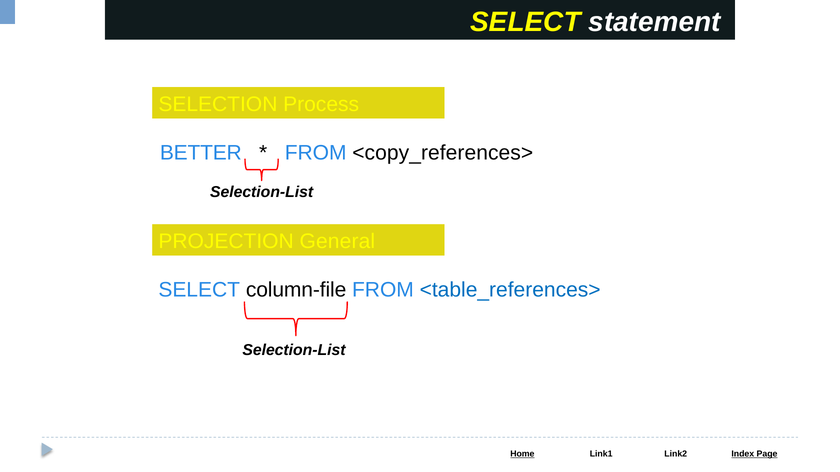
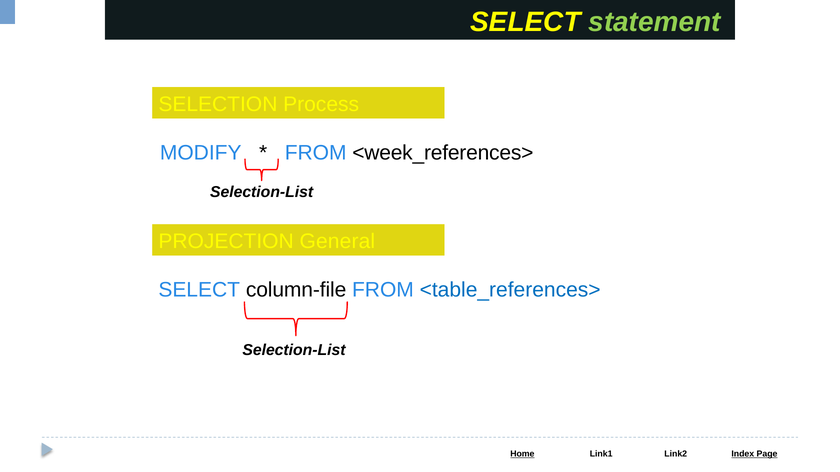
statement colour: white -> light green (655, 22)
BETTER: BETTER -> MODIFY (201, 153)
<copy_references>: <copy_references> -> <week_references> (443, 153)
